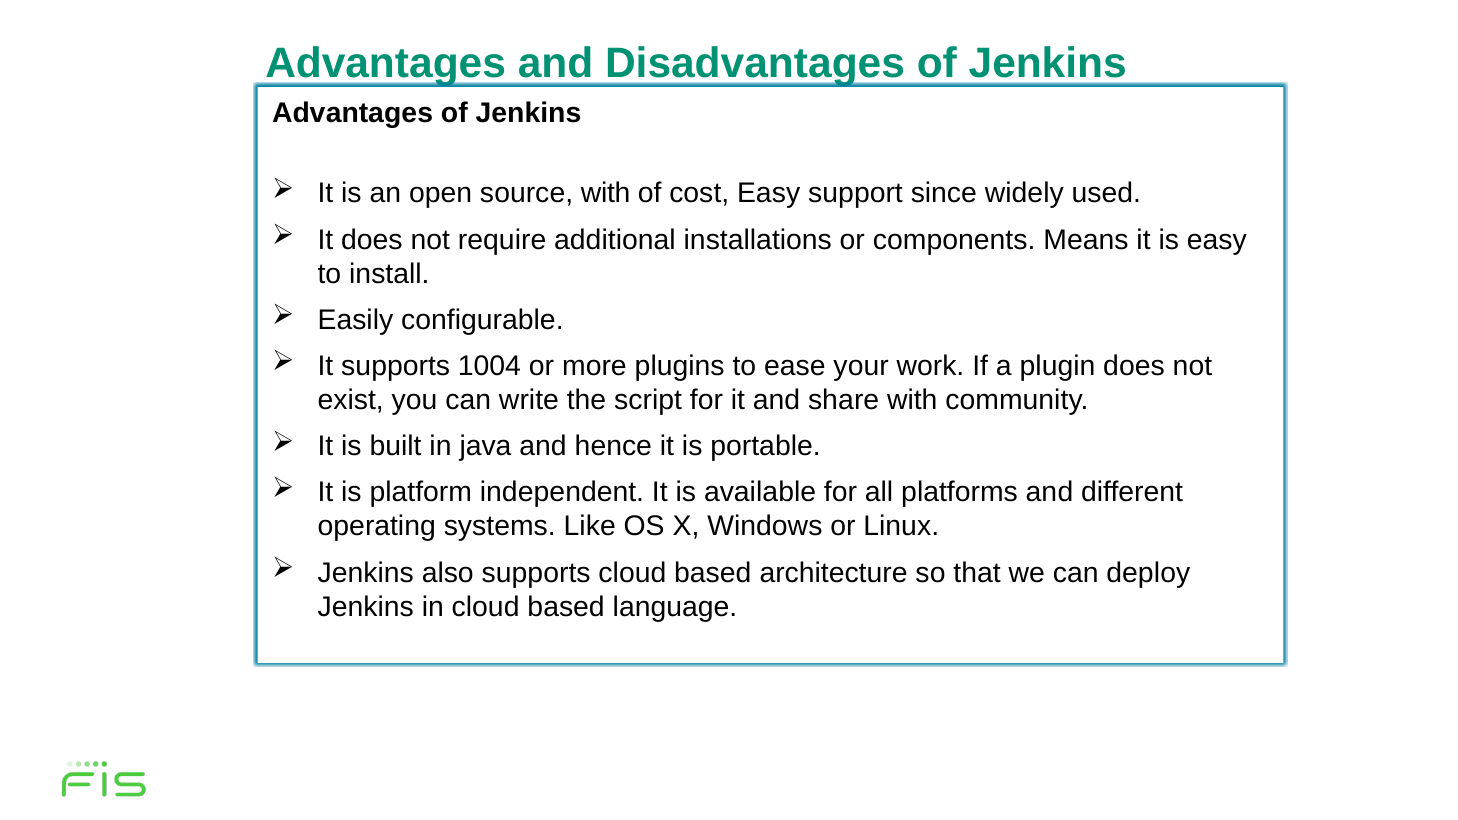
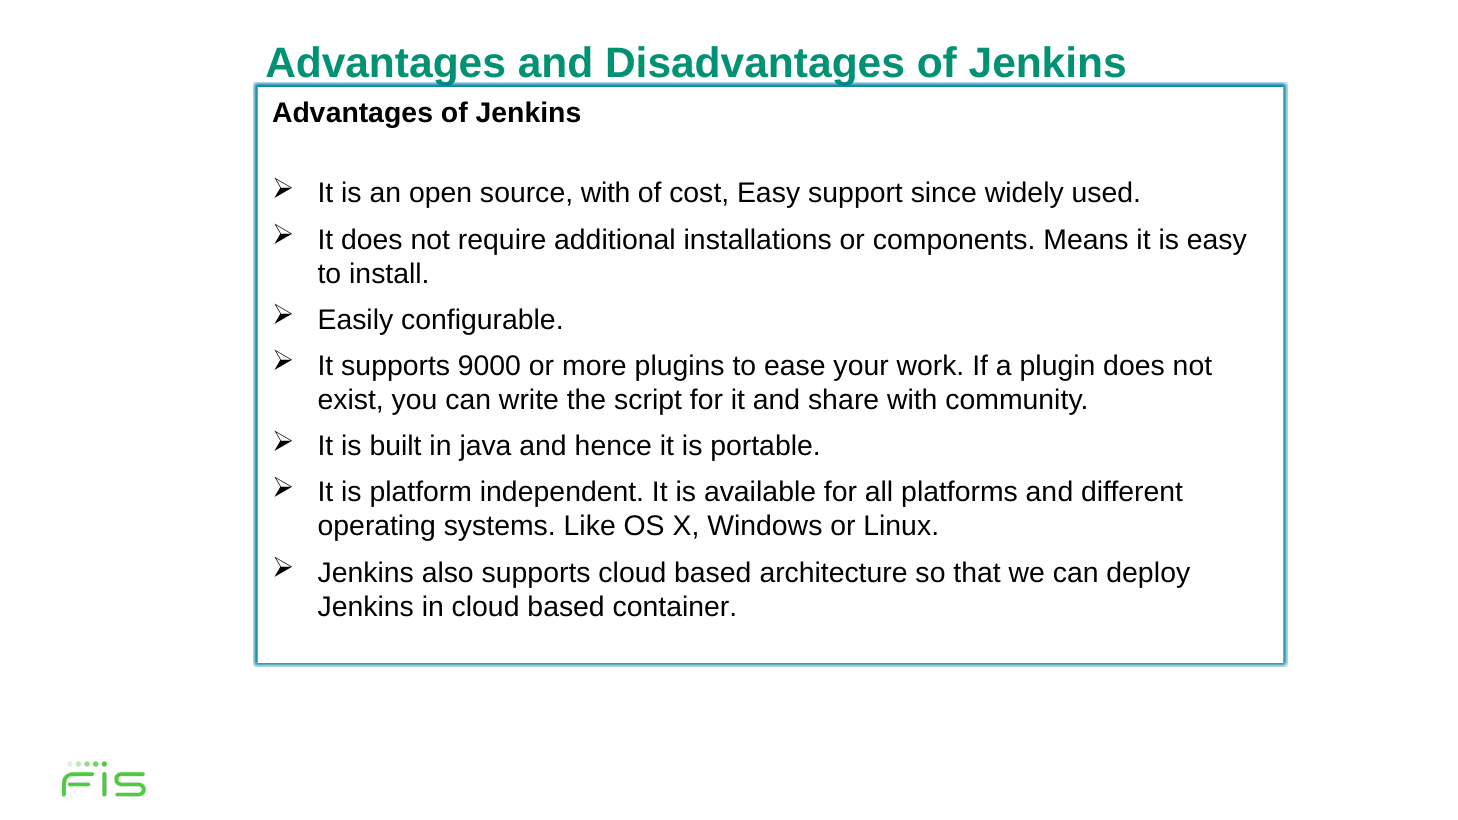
1004: 1004 -> 9000 (489, 366)
language: language -> container (675, 607)
